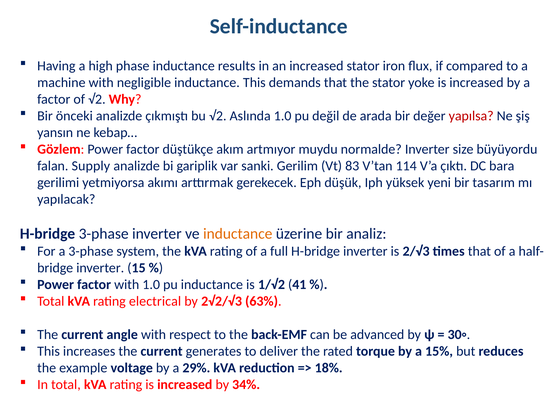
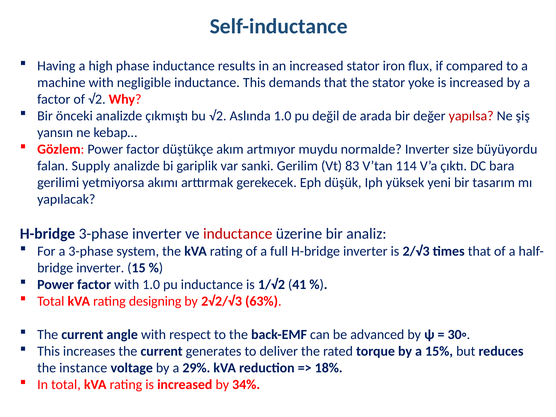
inductance colour: orange -> red (238, 234)
electrical: electrical -> designing (155, 301)
example: example -> instance (83, 368)
